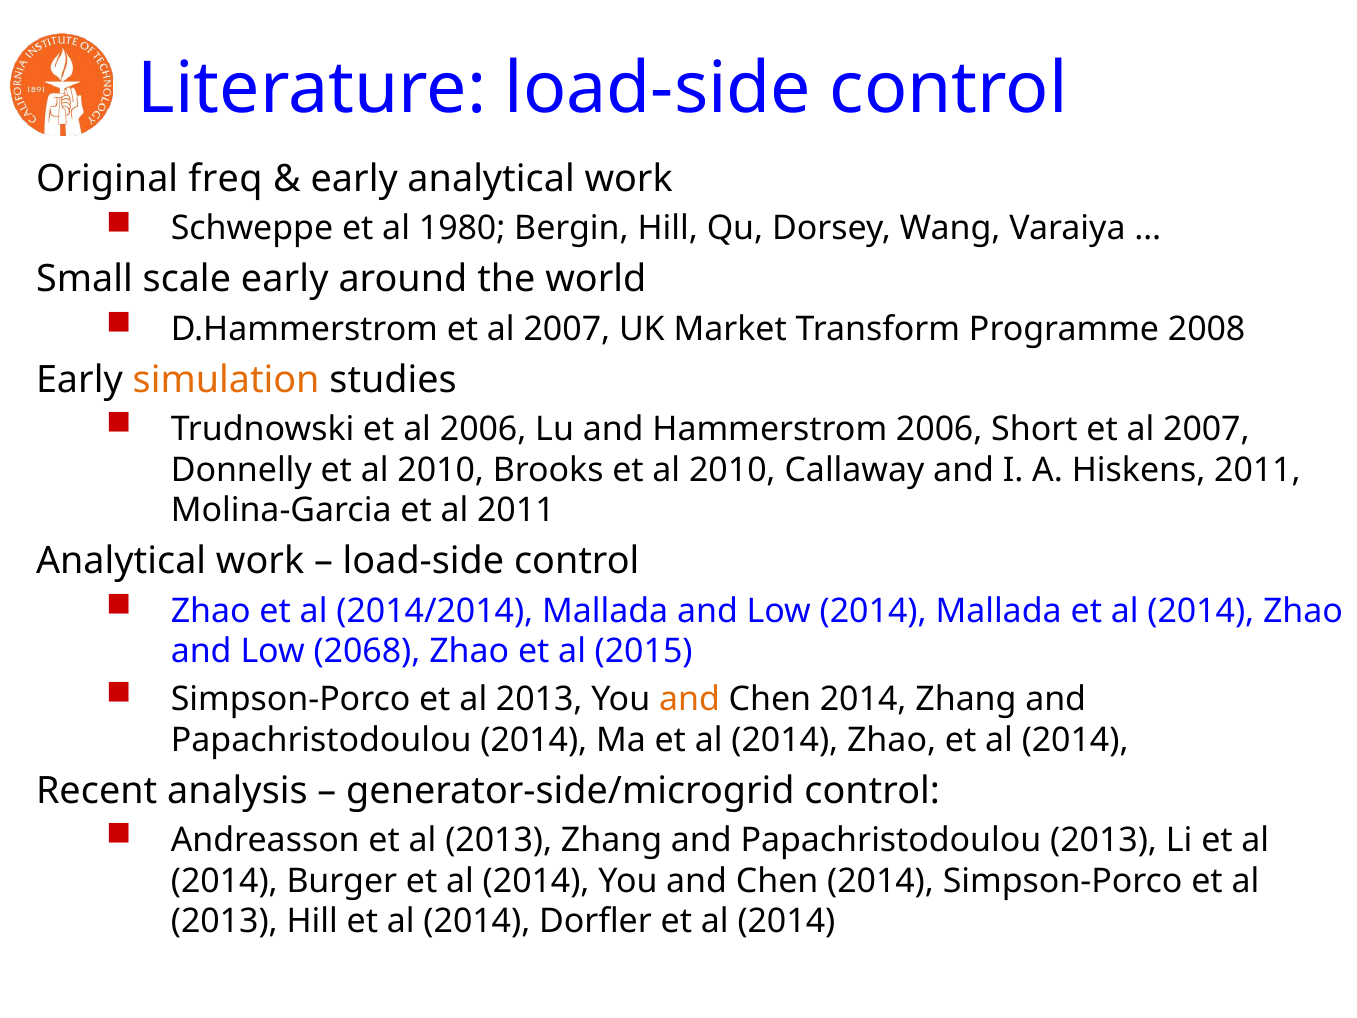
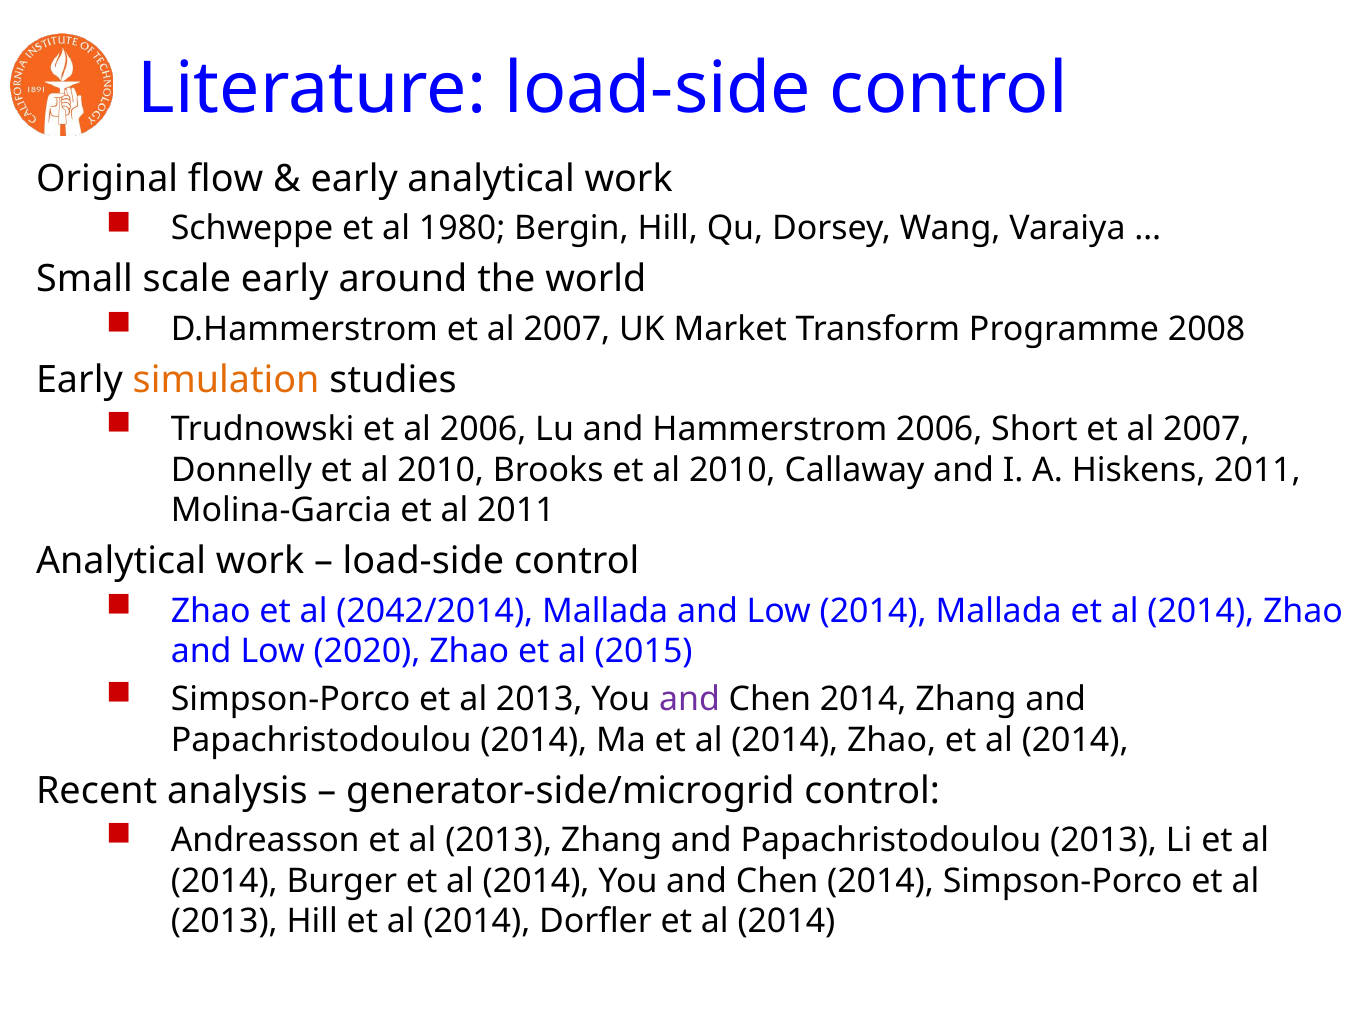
freq: freq -> flow (226, 179)
2014/2014: 2014/2014 -> 2042/2014 (435, 611)
2068: 2068 -> 2020 (367, 652)
and colour: orange -> purple (690, 699)
